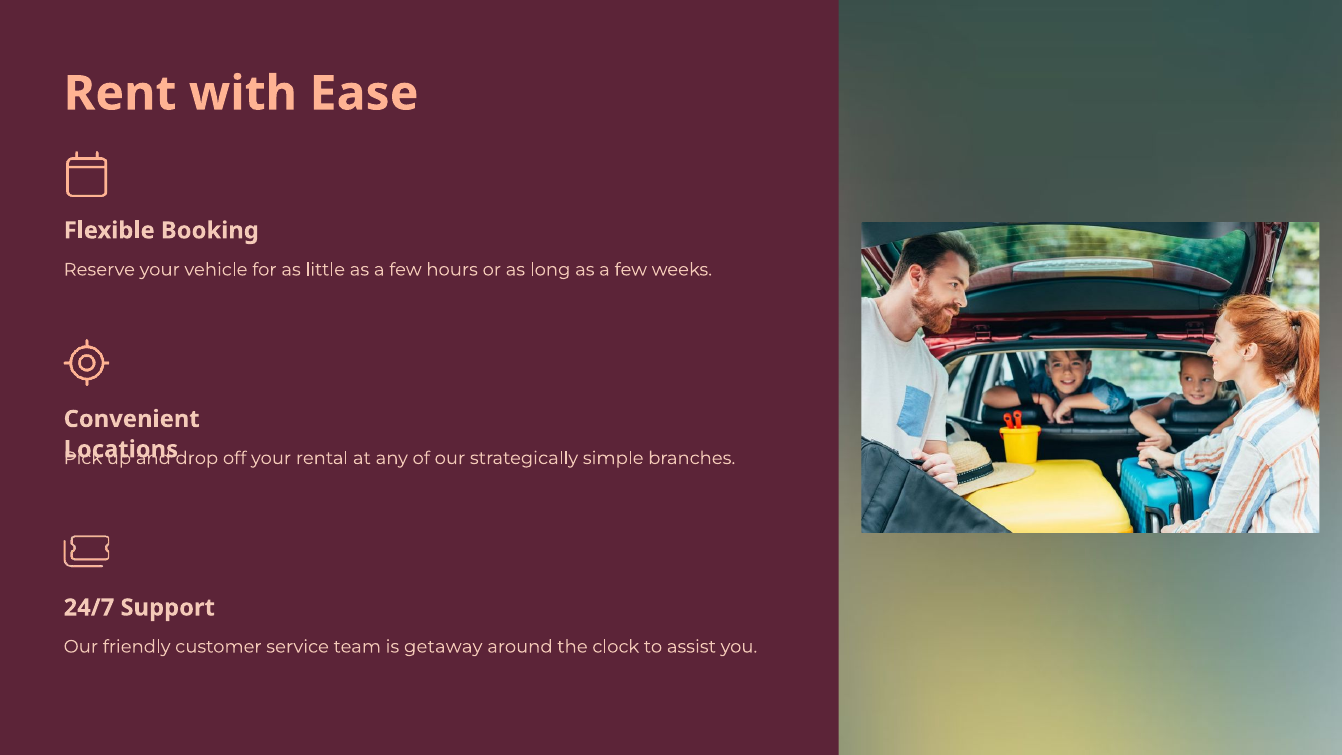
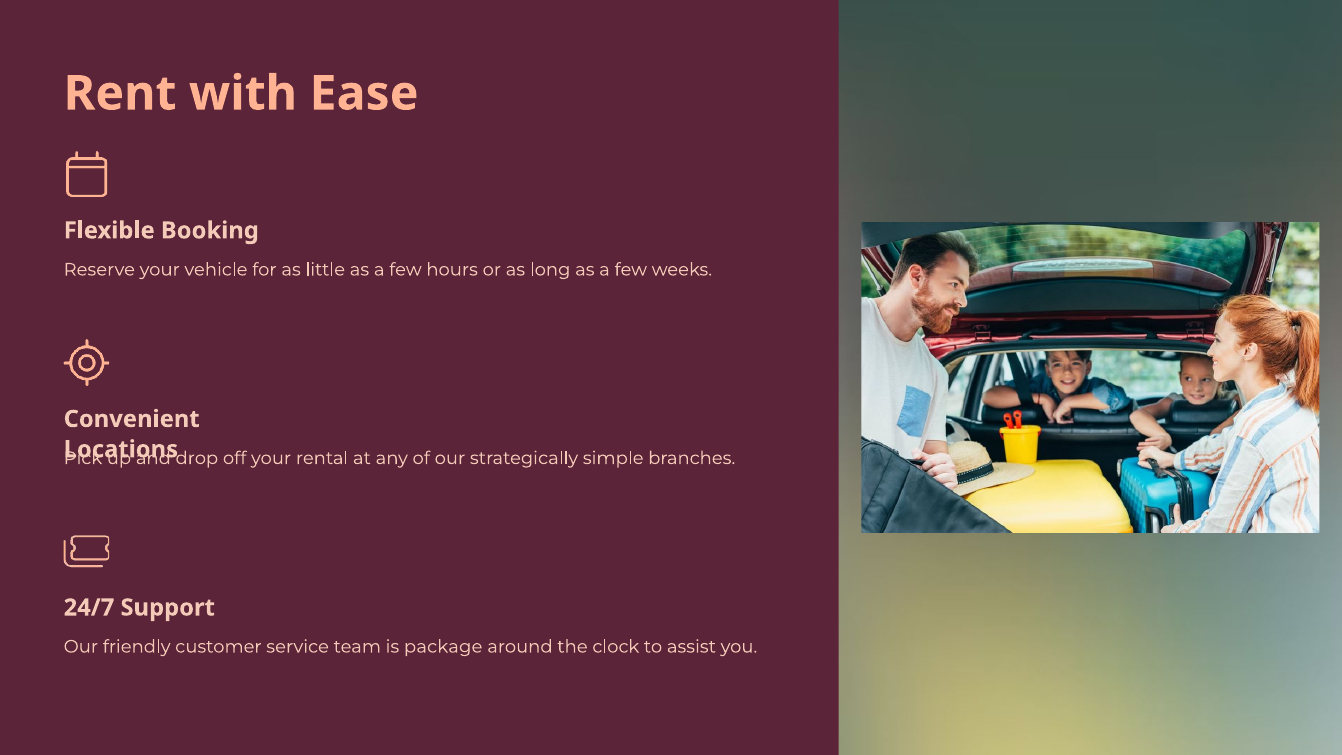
getaway: getaway -> package (443, 647)
